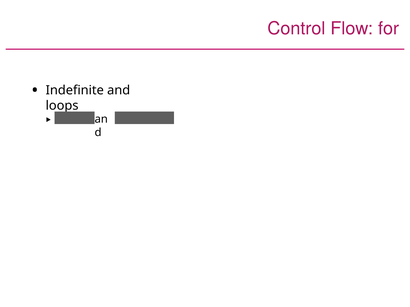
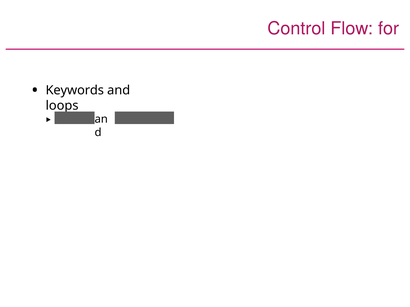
Indefinite: Indefinite -> Keywords (75, 90)
